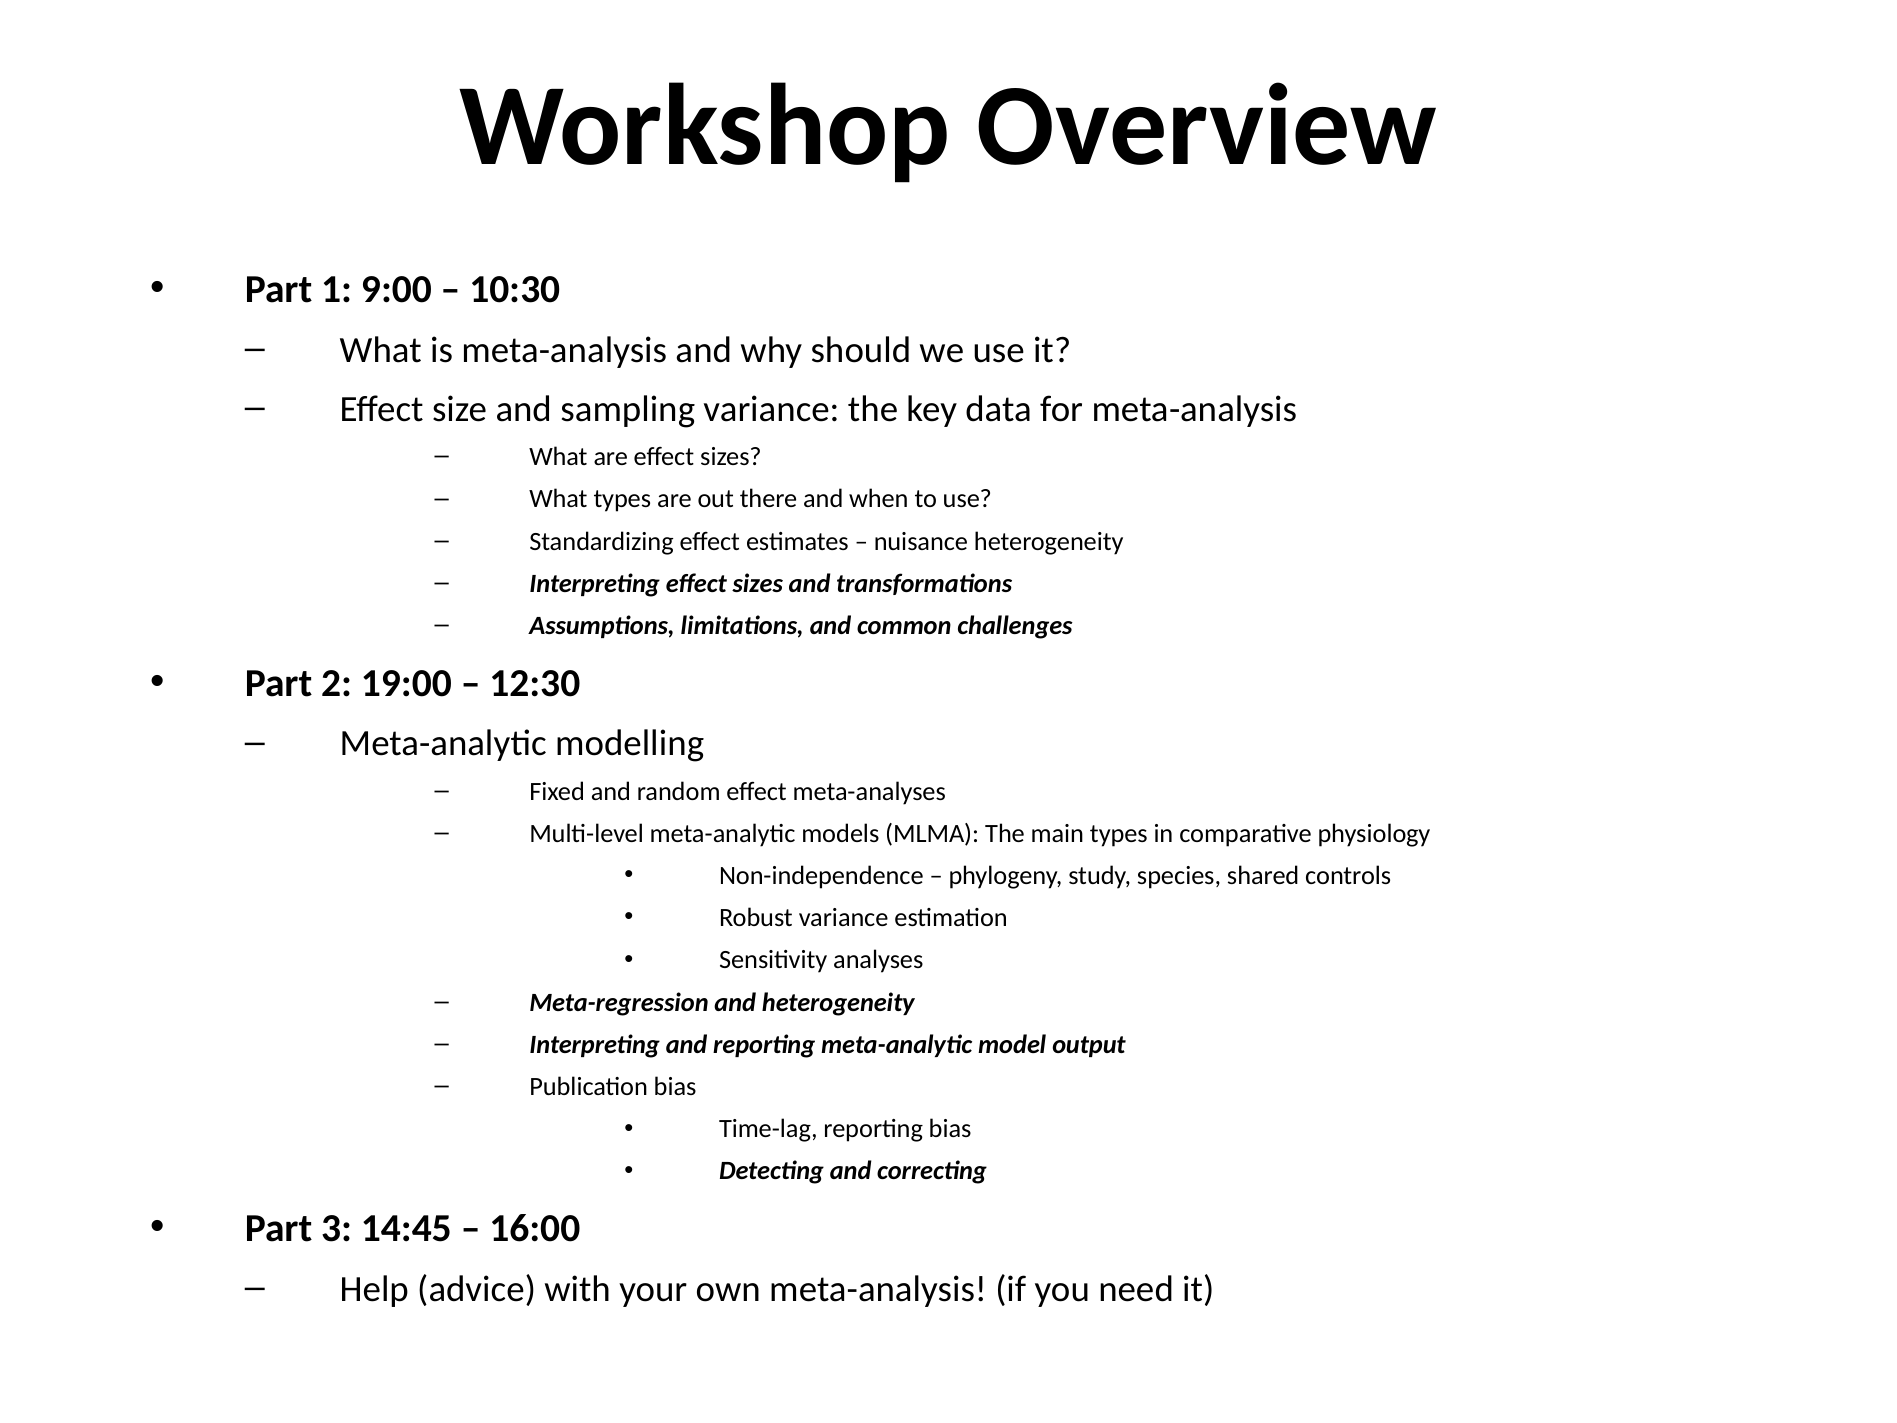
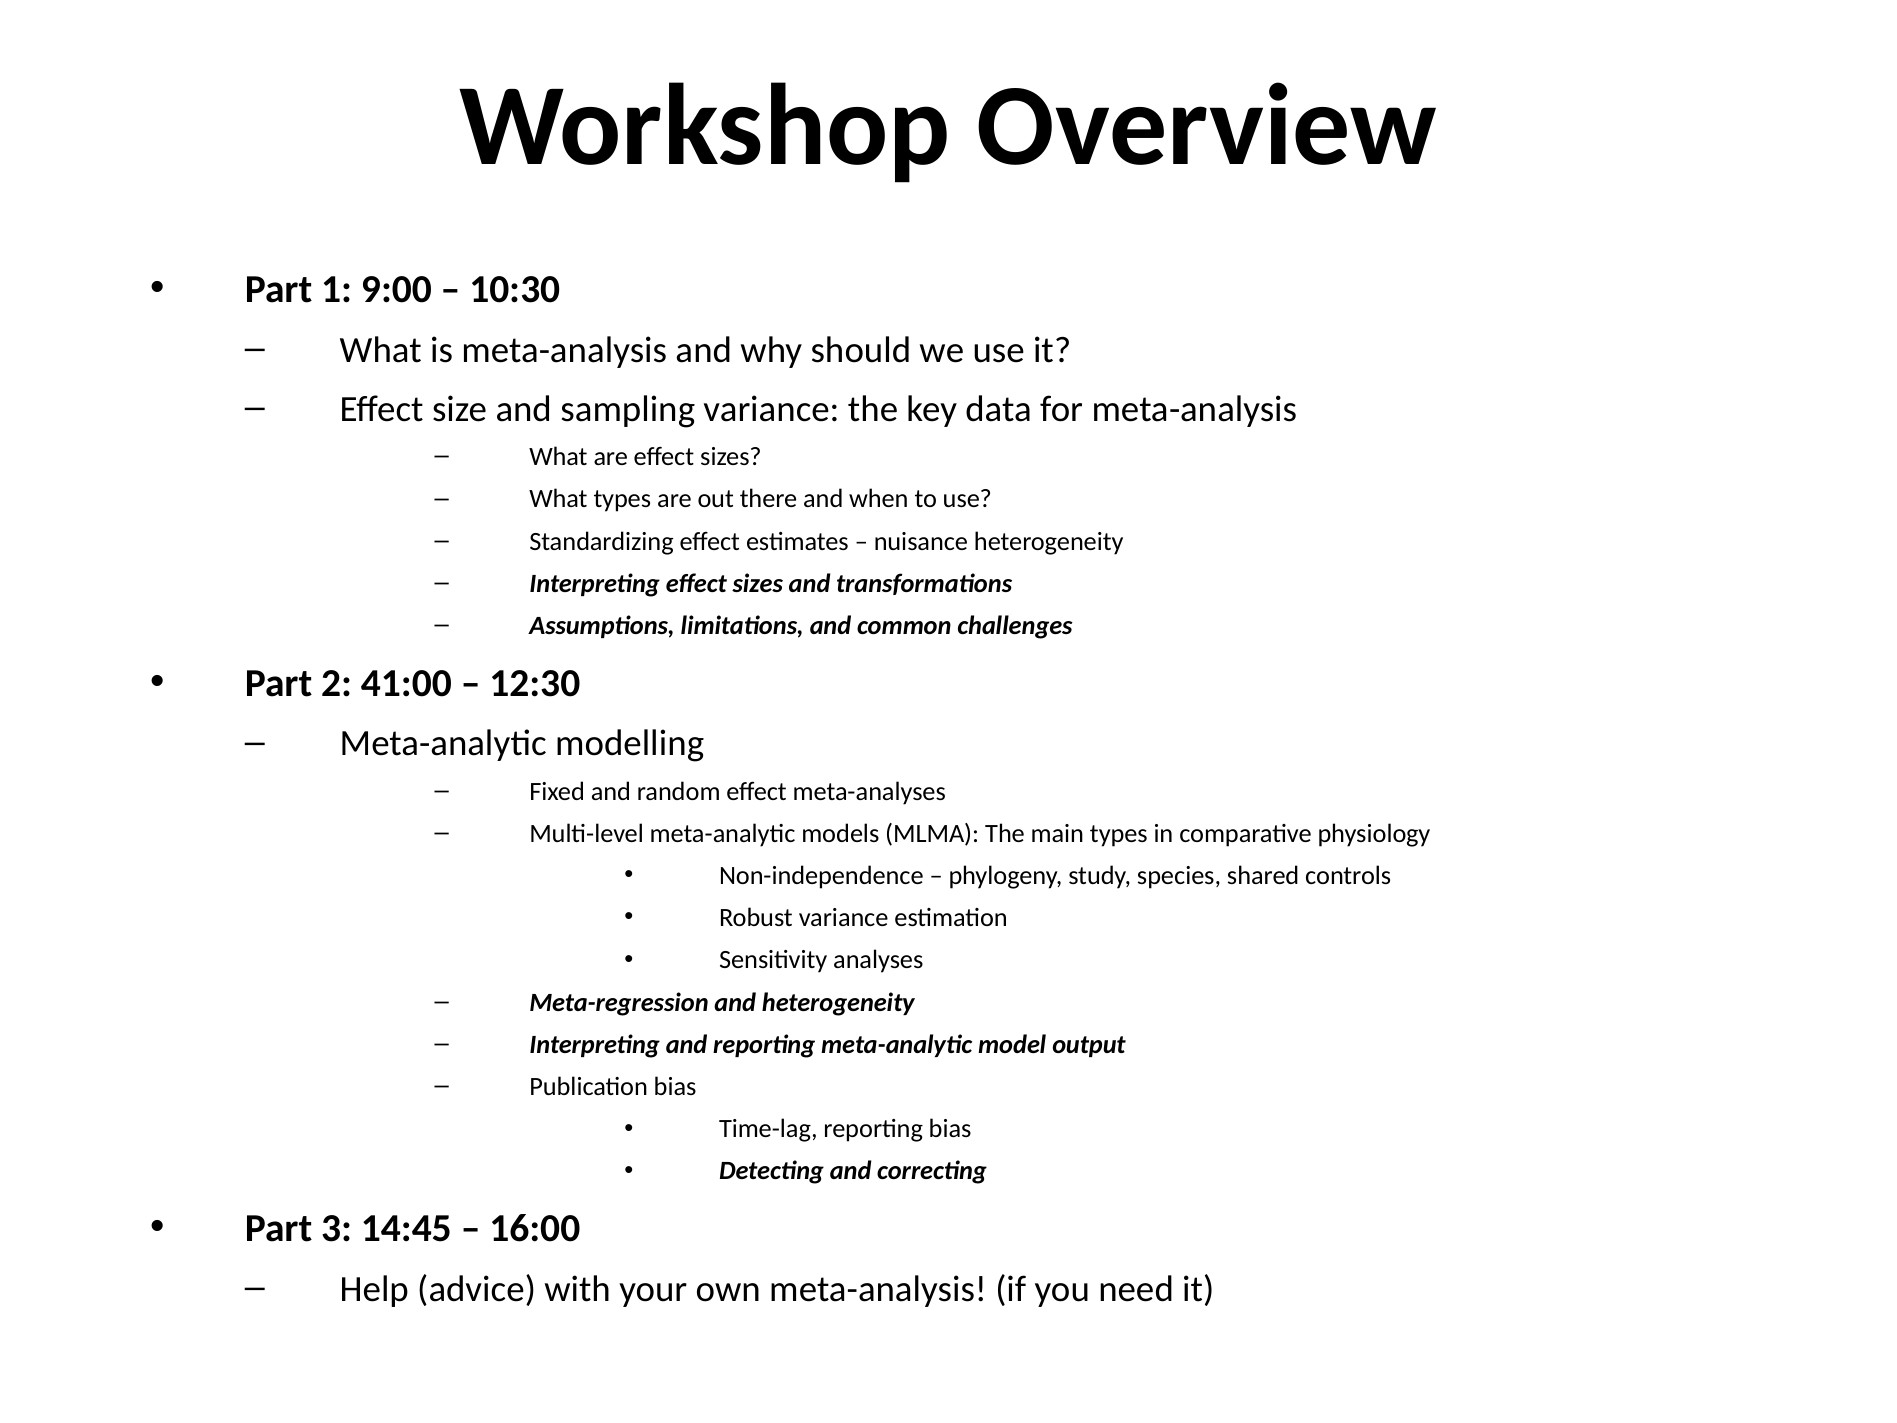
19:00: 19:00 -> 41:00 (406, 683)
